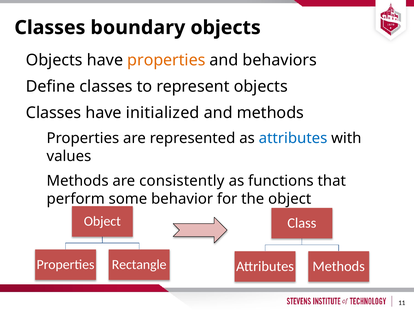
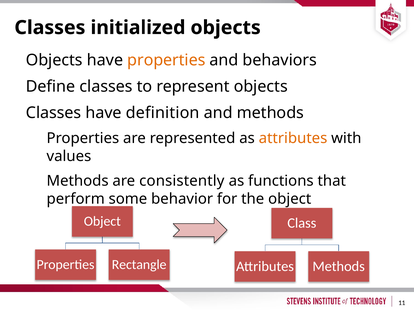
boundary: boundary -> initialized (138, 28)
initialized: initialized -> definition (163, 113)
attributes colour: blue -> orange (293, 138)
